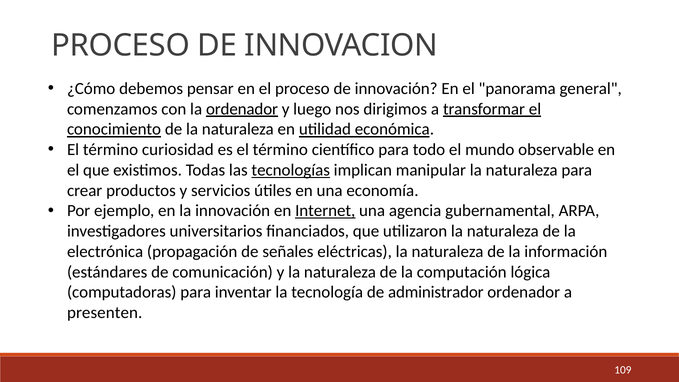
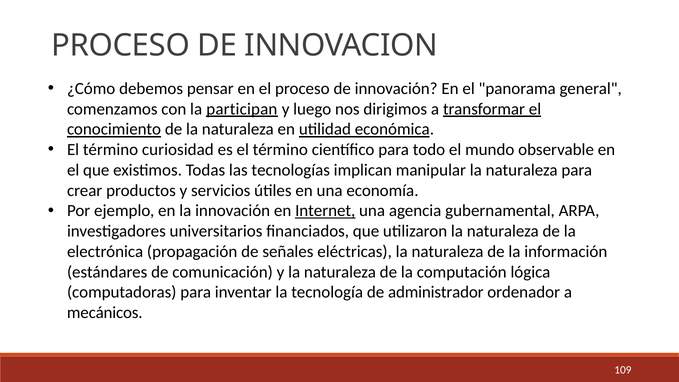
la ordenador: ordenador -> participan (242, 109)
tecnologías underline: present -> none (291, 170)
presenten: presenten -> mecánicos (105, 313)
